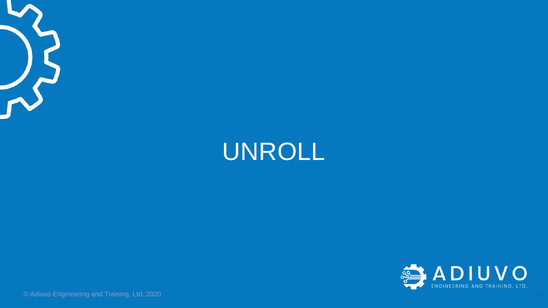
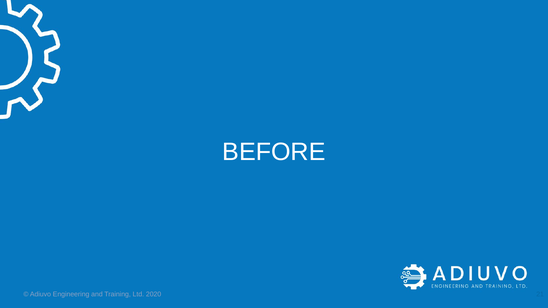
UNROLL: UNROLL -> BEFORE (274, 152)
